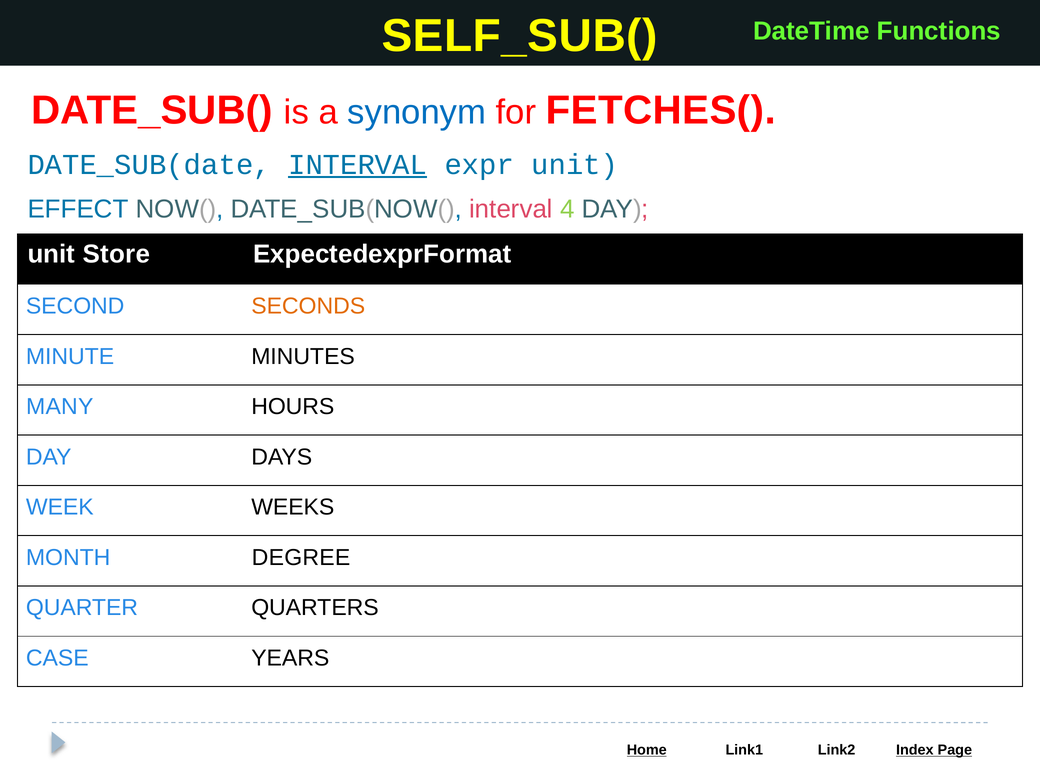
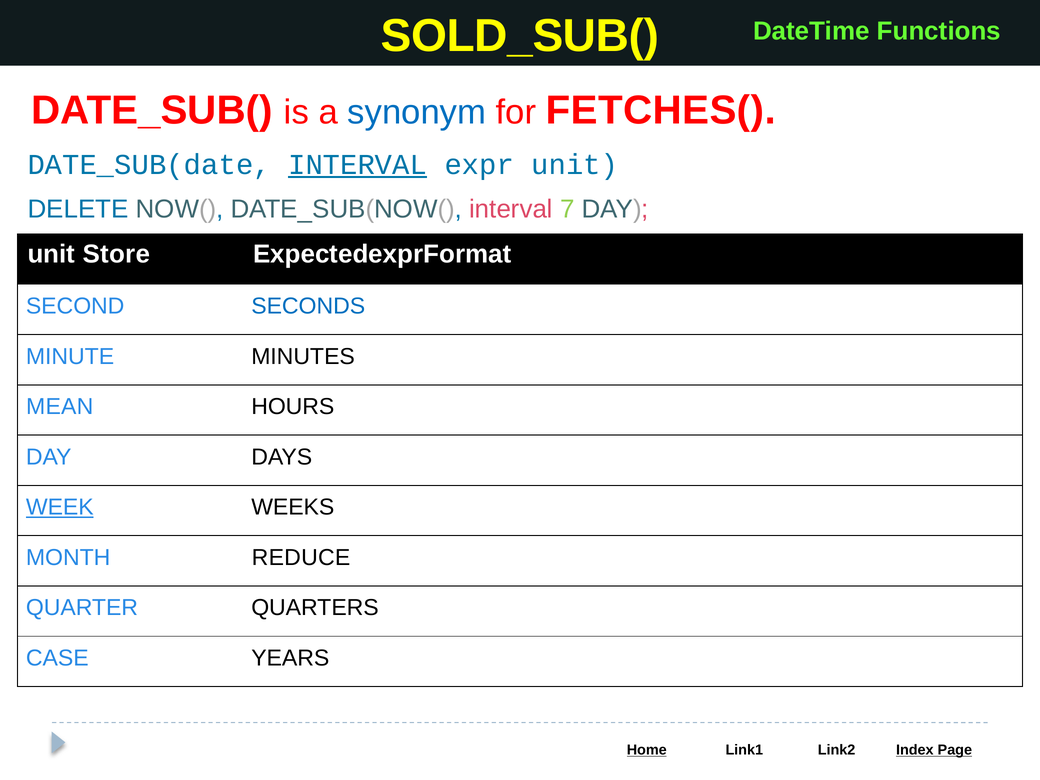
SELF_SUB(: SELF_SUB( -> SOLD_SUB( (520, 36)
EFFECT: EFFECT -> DELETE (78, 209)
4: 4 -> 7 (567, 209)
SECONDS colour: orange -> blue (308, 306)
MANY: MANY -> MEAN (60, 407)
WEEK underline: none -> present (60, 507)
DEGREE: DEGREE -> REDUCE (301, 558)
